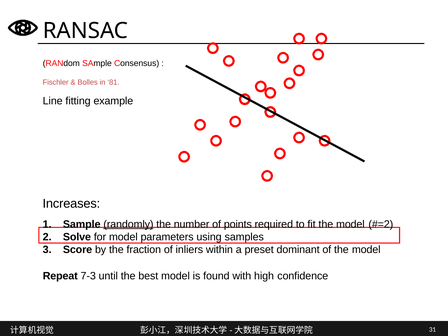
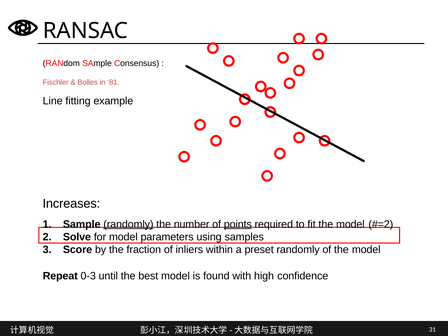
points underline: none -> present (238, 224)
preset dominant: dominant -> randomly (298, 250)
7-3: 7-3 -> 0-3 (88, 276)
